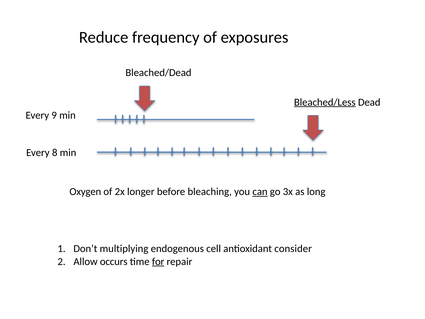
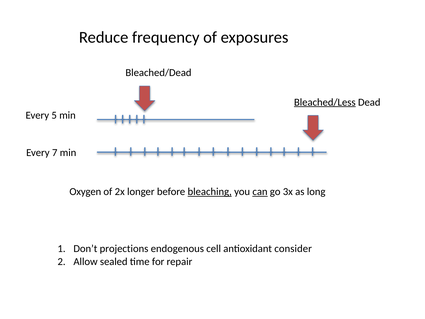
9: 9 -> 5 (54, 115)
8: 8 -> 7 (55, 153)
bleaching underline: none -> present (210, 192)
multiplying: multiplying -> projections (124, 249)
occurs: occurs -> sealed (114, 261)
for underline: present -> none (158, 261)
